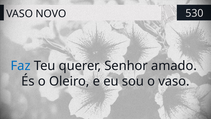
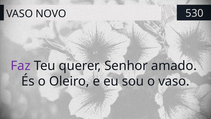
Faz colour: blue -> purple (21, 66)
